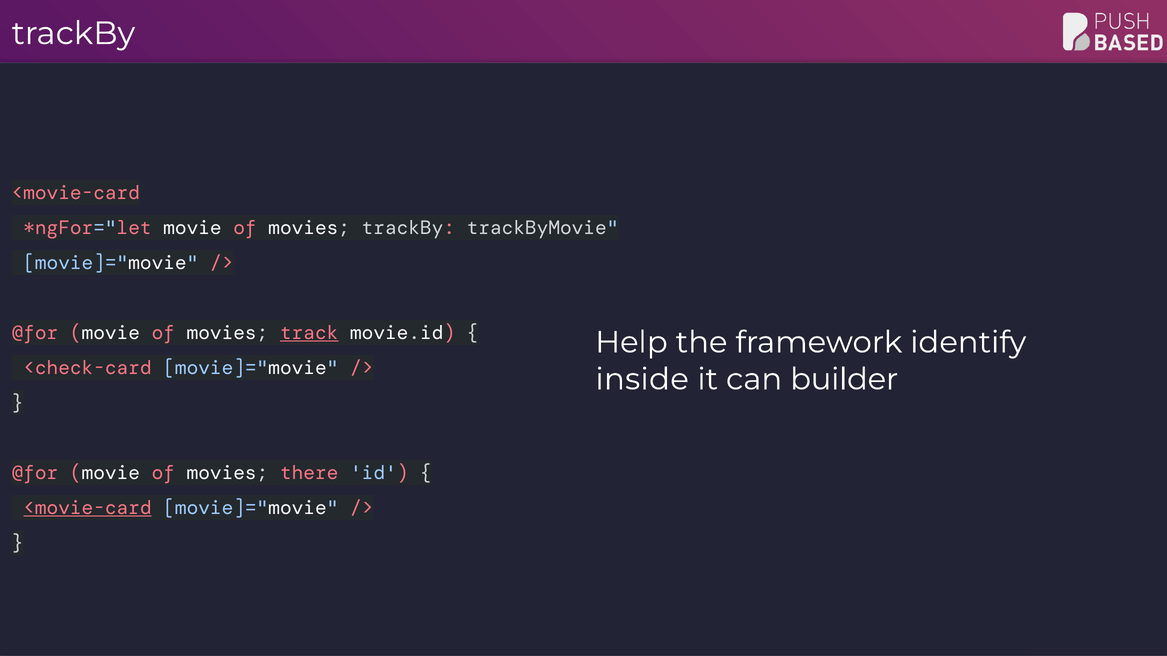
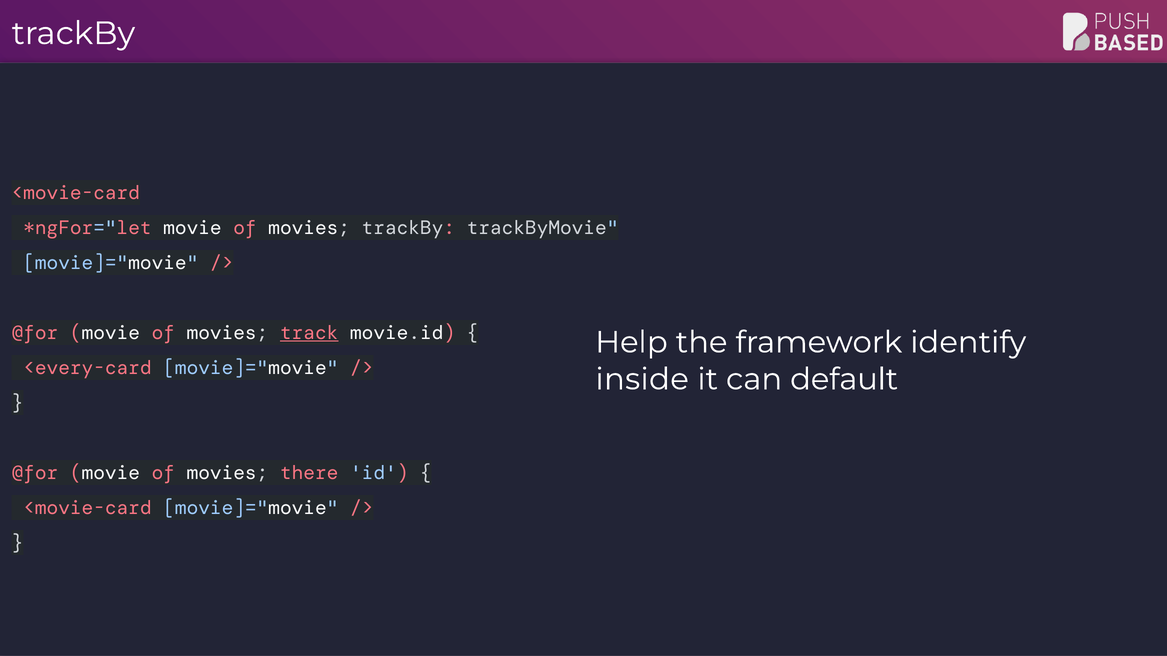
<check-card: <check-card -> <every-card (87, 368)
builder: builder -> default (844, 379)
<movie-card underline: present -> none (87, 508)
